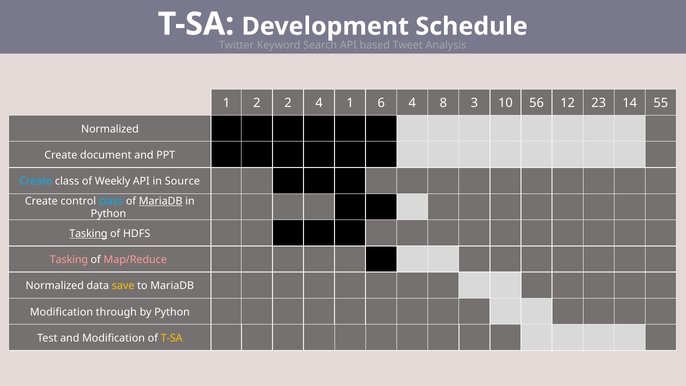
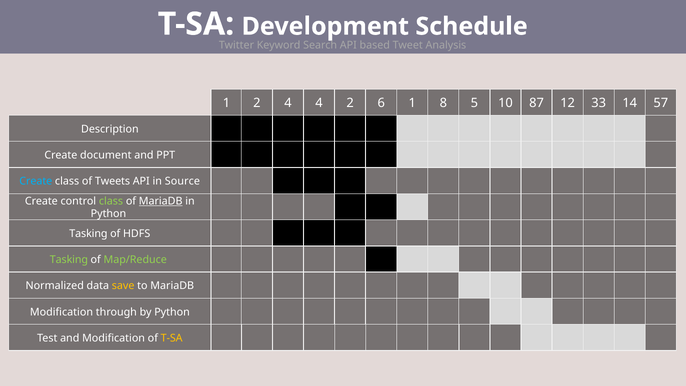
2 2: 2 -> 4 (288, 103)
4 1: 1 -> 2 (350, 103)
6 4: 4 -> 1 (412, 103)
3: 3 -> 5 (474, 103)
56: 56 -> 87 (537, 103)
23: 23 -> 33 (599, 103)
55: 55 -> 57 (661, 103)
Normalized: Normalized -> Description (110, 129)
Weekly: Weekly -> Tweets (112, 181)
class colour: light blue -> light green (111, 201)
Tasking underline: present -> none (88, 234)
Tasking colour: pink -> light green (69, 260)
Map/Reduce colour: pink -> light green (135, 260)
